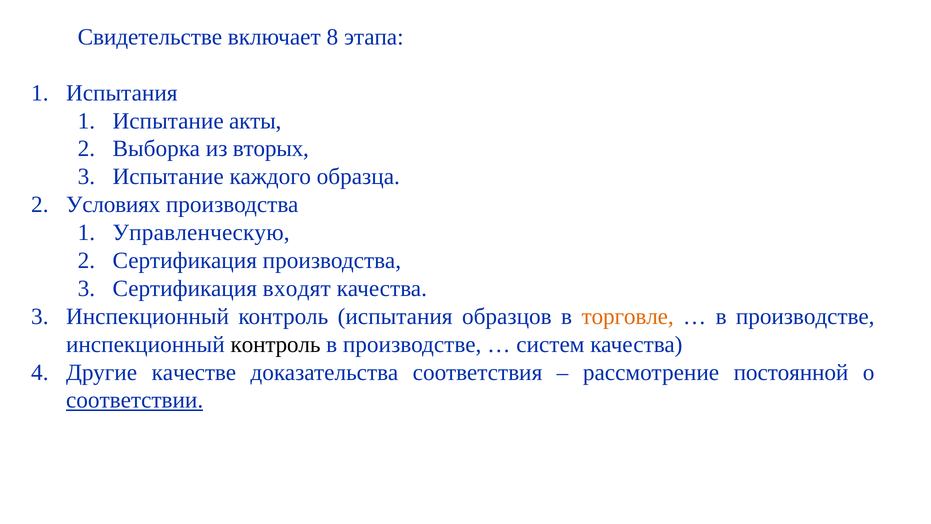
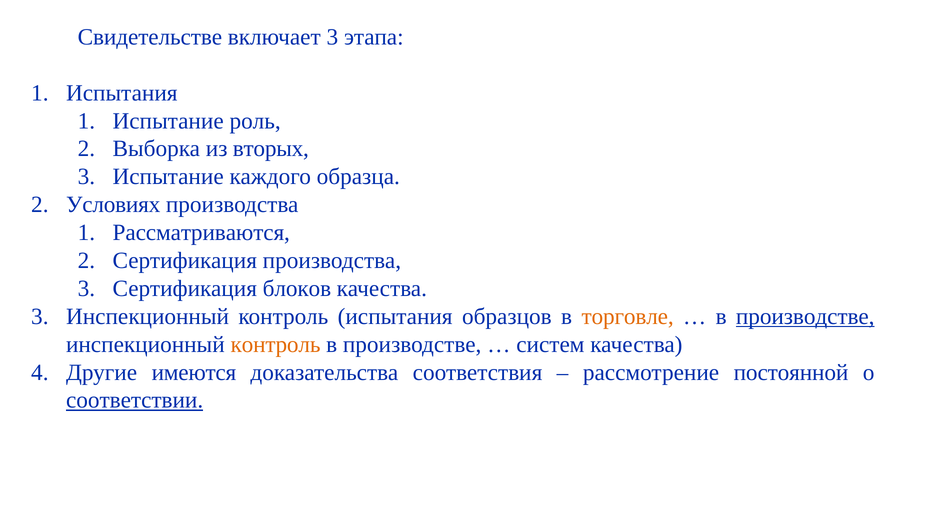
включает 8: 8 -> 3 (332, 37)
акты: акты -> роль (255, 121)
Управленческую: Управленческую -> Рассматриваются (201, 232)
входят: входят -> блоков (297, 288)
производстве underline: none -> present (805, 316)
контроль colour: black -> orange (276, 344)
качестве: качестве -> имеются (194, 372)
